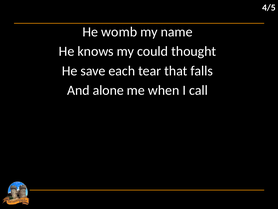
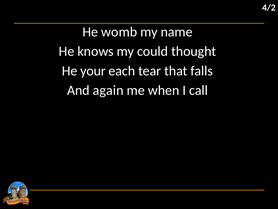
4/5: 4/5 -> 4/2 (269, 8)
save: save -> your (93, 71)
alone: alone -> again (108, 90)
